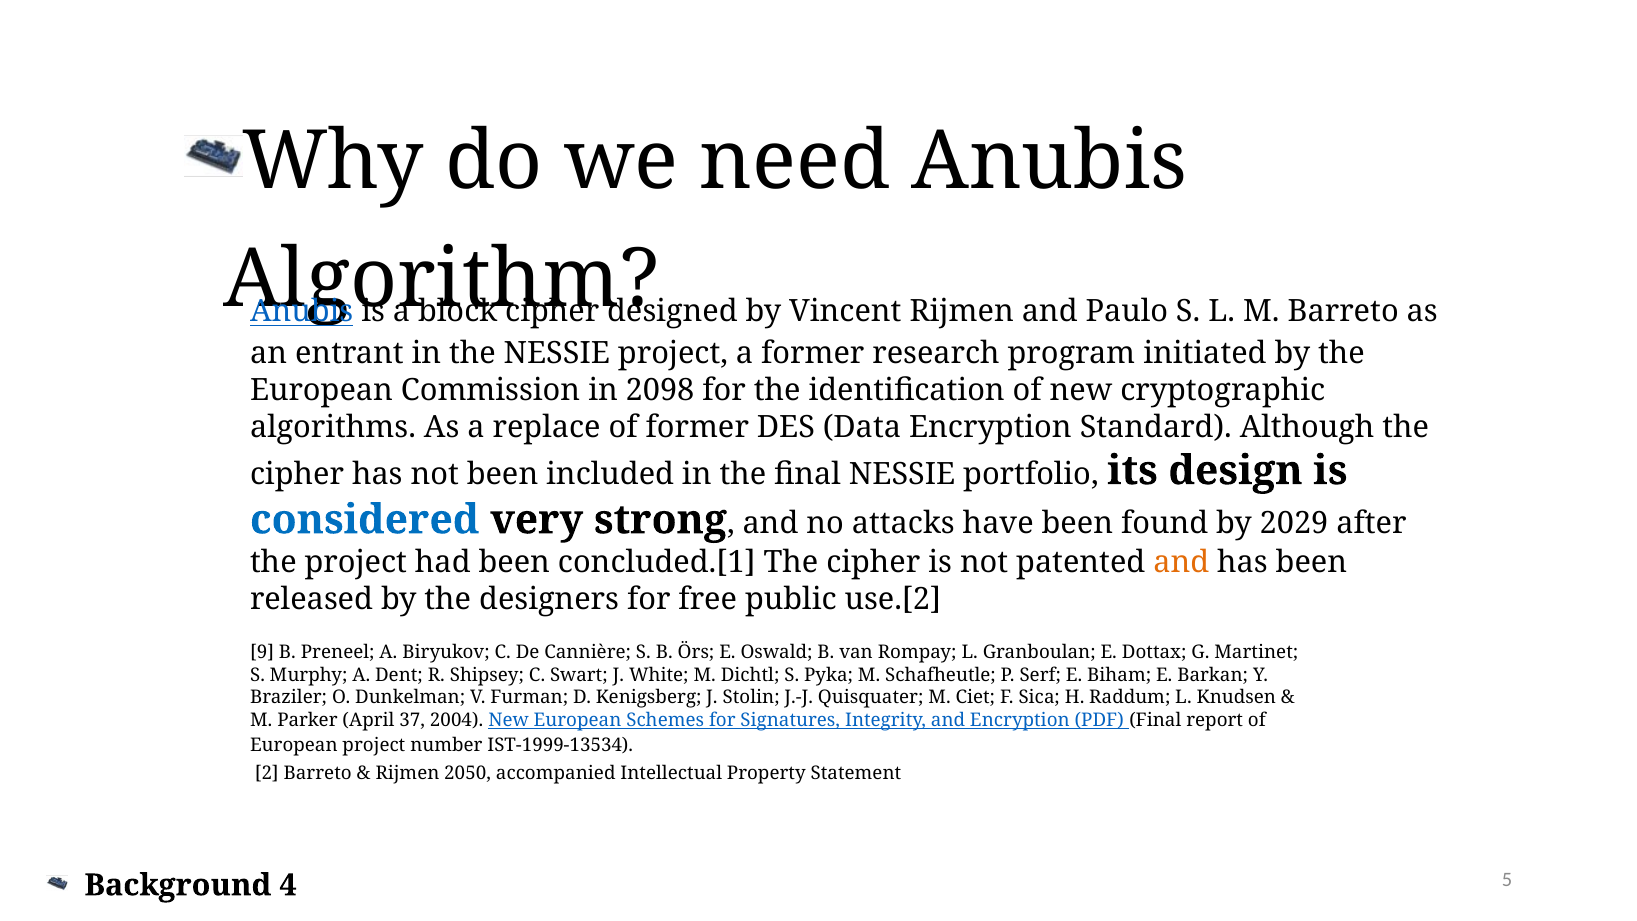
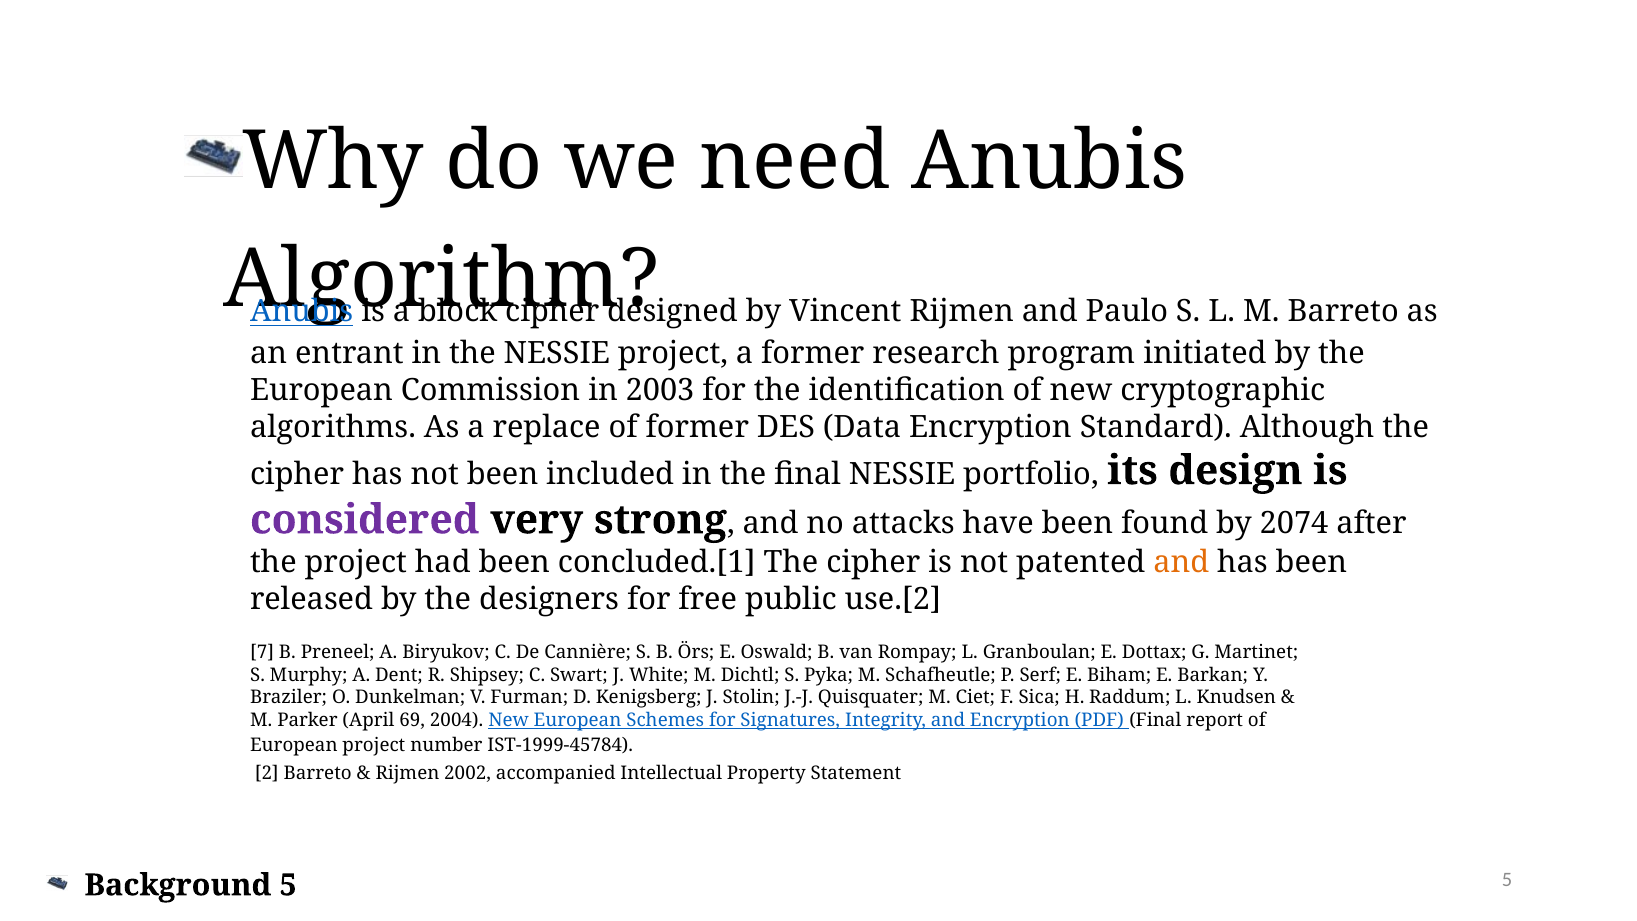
2098: 2098 -> 2003 (660, 390)
considered colour: blue -> purple (365, 520)
2029: 2029 -> 2074 (1294, 523)
9: 9 -> 7 (262, 652)
37: 37 -> 69 (412, 720)
IST-1999-13534: IST-1999-13534 -> IST-1999-45784 (560, 745)
2050: 2050 -> 2002 (468, 773)
Background 4: 4 -> 5 (288, 885)
